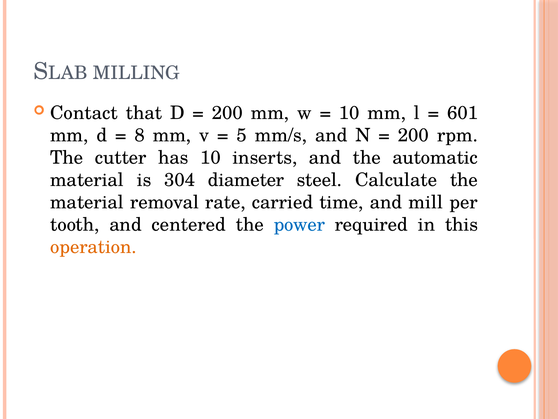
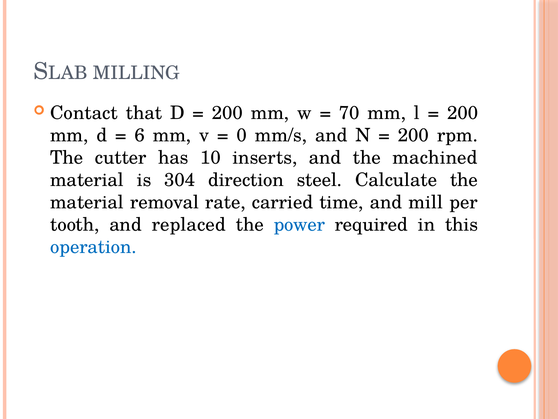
10: 10 -> 70 (349, 113)
601: 601 -> 200 (463, 113)
8: 8 -> 6 (140, 135)
5: 5 -> 0 (242, 135)
automatic: automatic -> machined (435, 158)
diameter: diameter -> direction (246, 180)
centered: centered -> replaced (189, 224)
operation colour: orange -> blue (93, 247)
